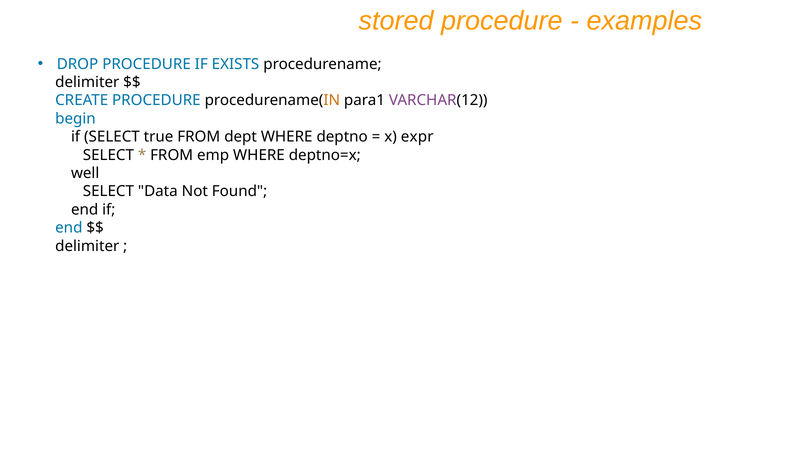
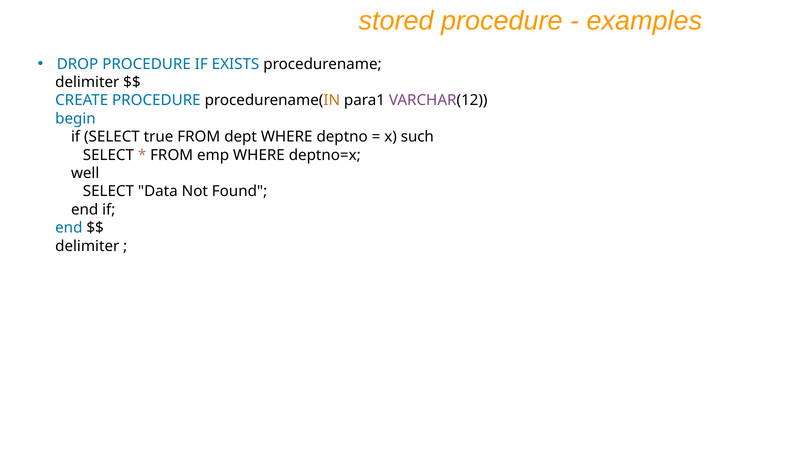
expr: expr -> such (417, 137)
